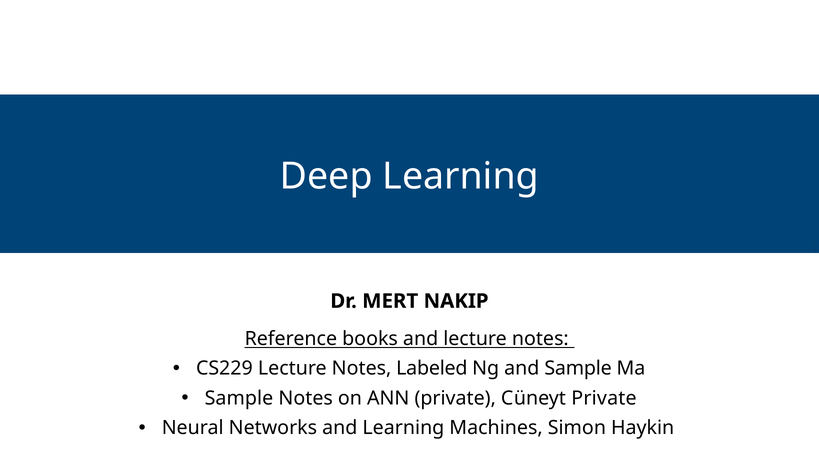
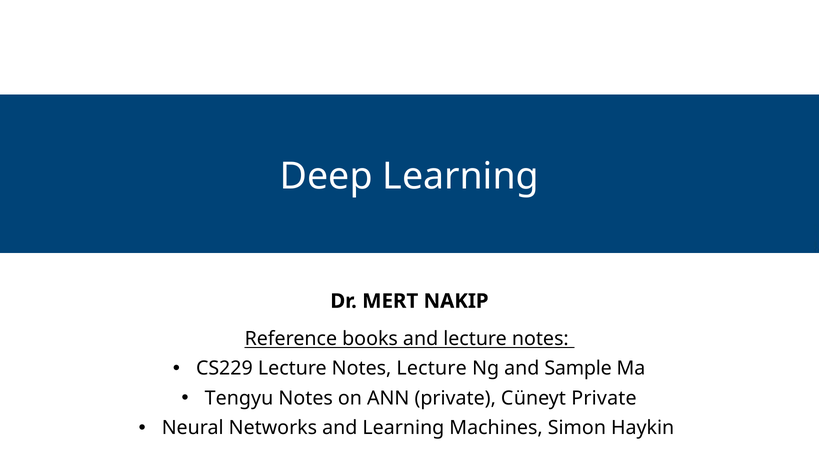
Notes Labeled: Labeled -> Lecture (432, 369)
Sample: Sample -> Tengyu (239, 399)
